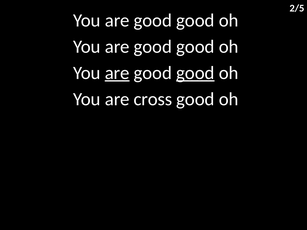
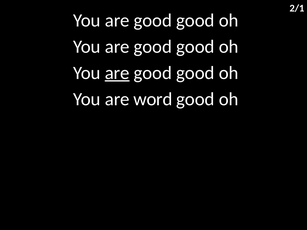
2/5: 2/5 -> 2/1 (297, 8)
good underline: present -> none (195, 73)
cross: cross -> word (153, 99)
